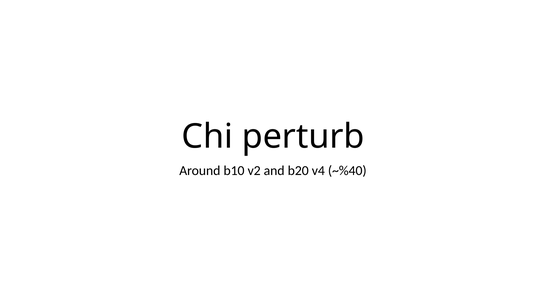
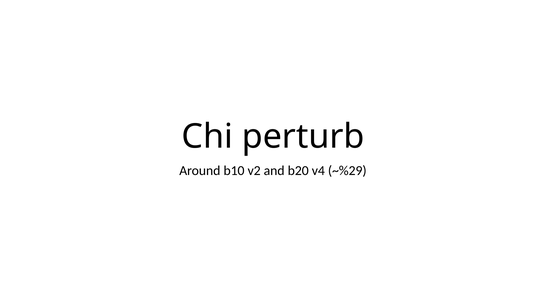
~%40: ~%40 -> ~%29 (347, 171)
